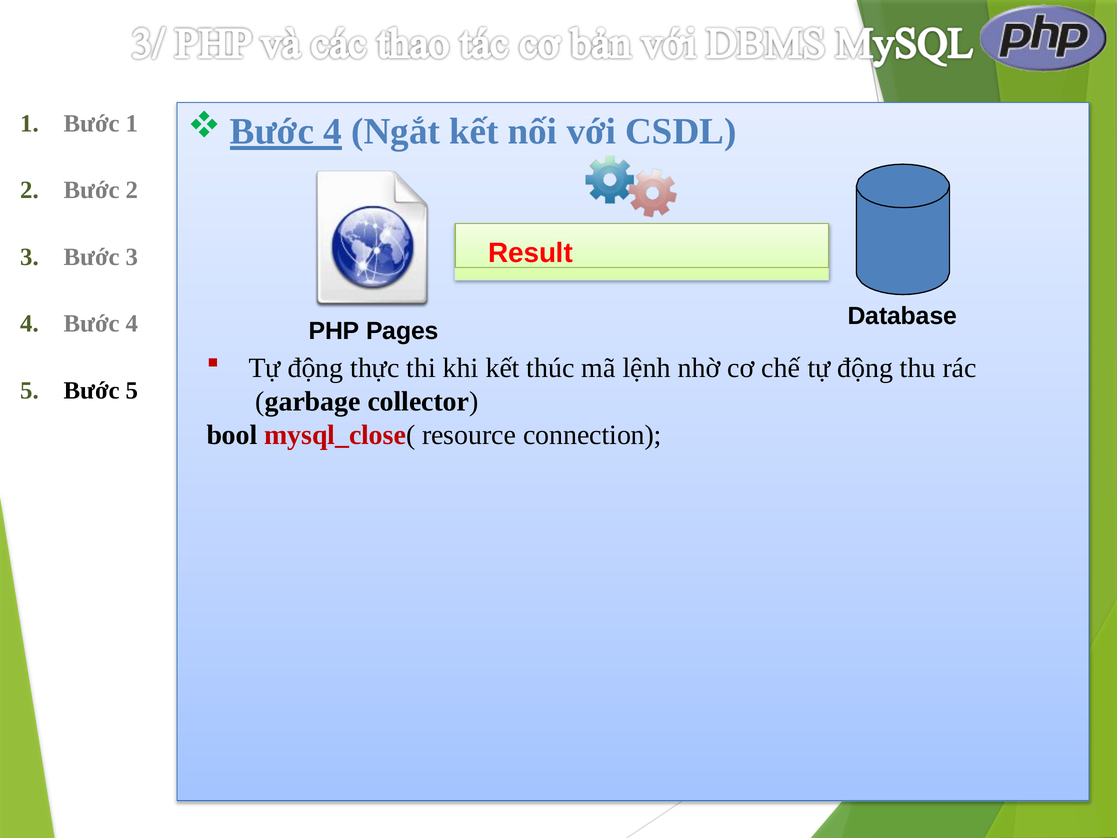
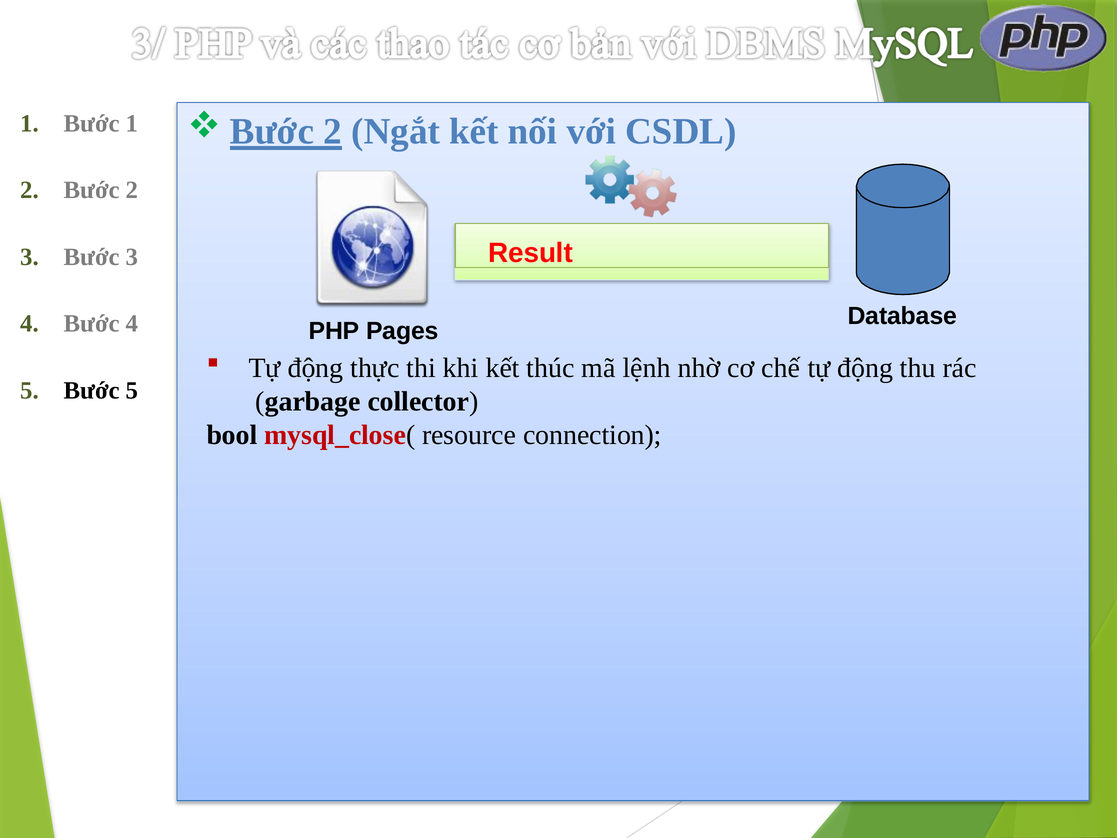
4: 4 -> 2 (333, 132)
